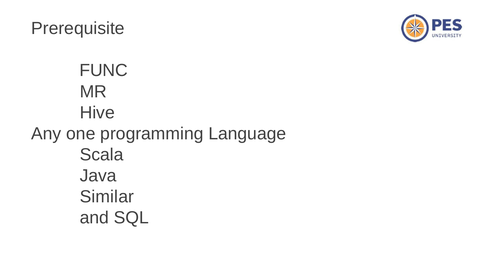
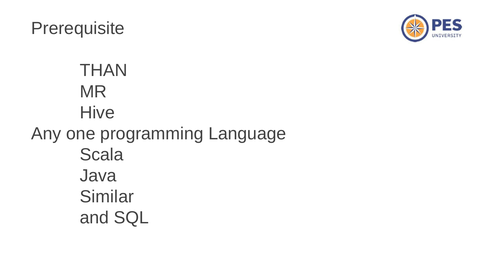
FUNC: FUNC -> THAN (104, 71)
